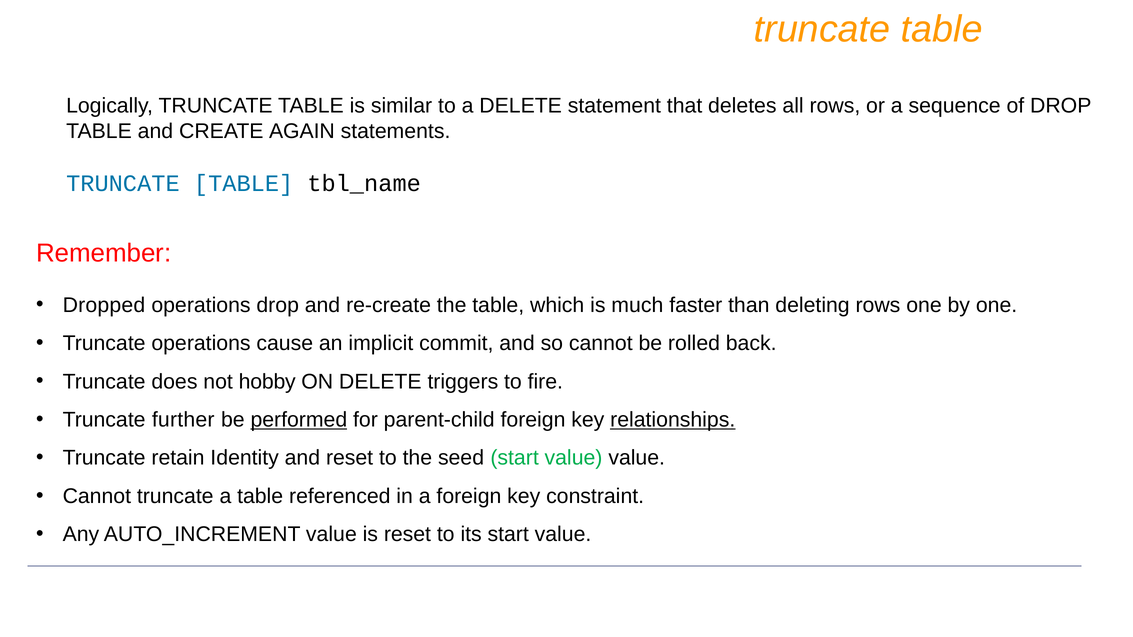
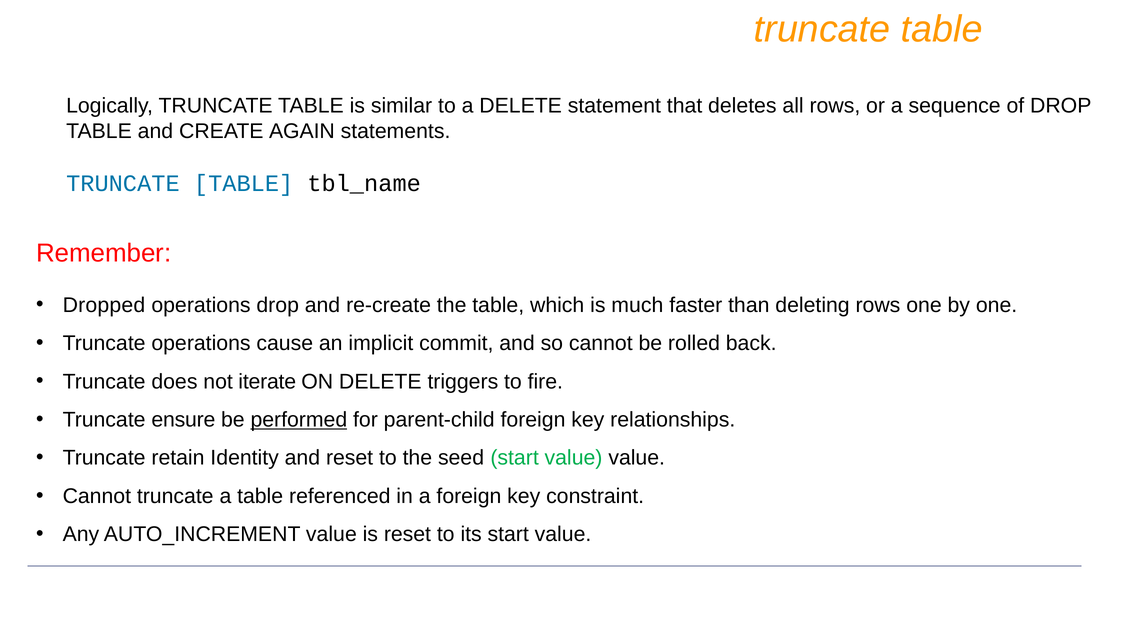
hobby: hobby -> iterate (267, 382)
further: further -> ensure (183, 420)
relationships underline: present -> none (673, 420)
